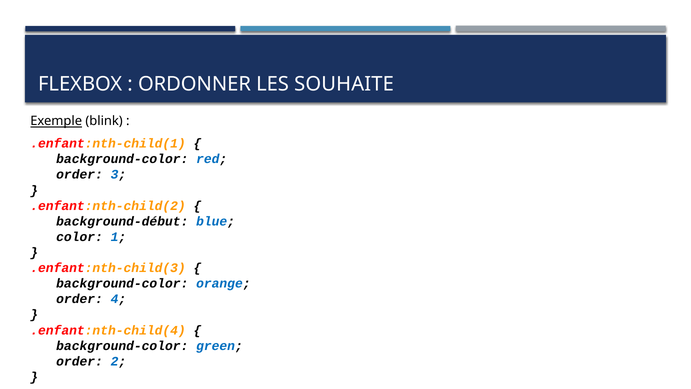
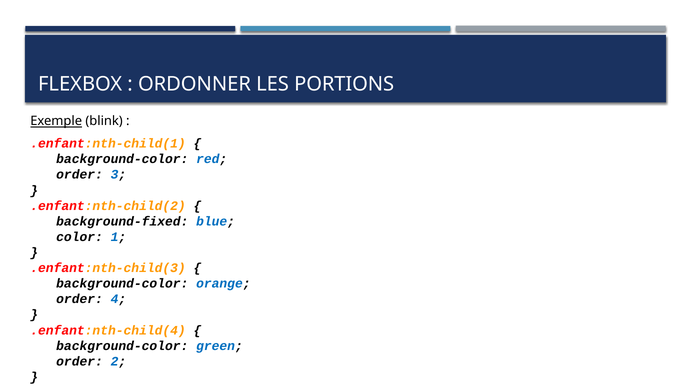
SOUHAITE: SOUHAITE -> PORTIONS (344, 84)
background-début: background-début -> background-fixed (122, 221)
